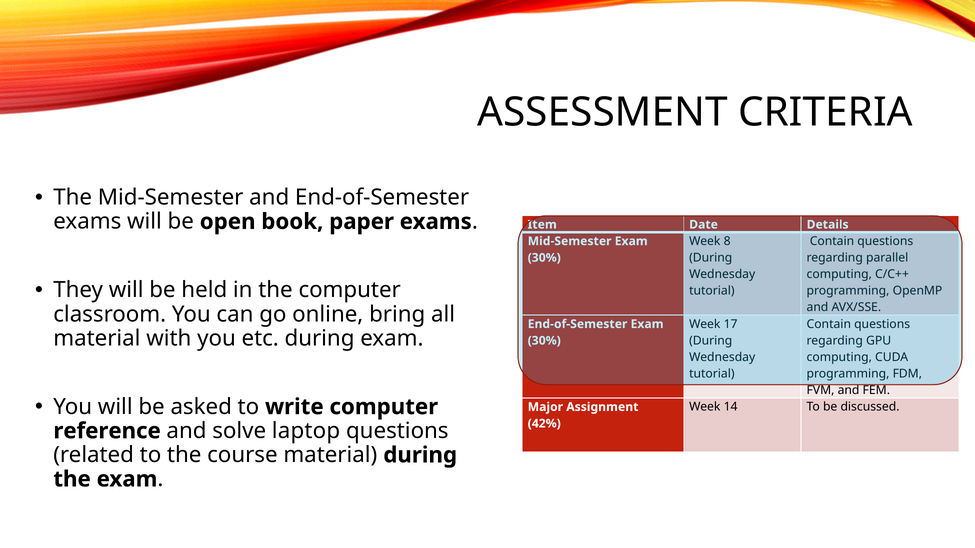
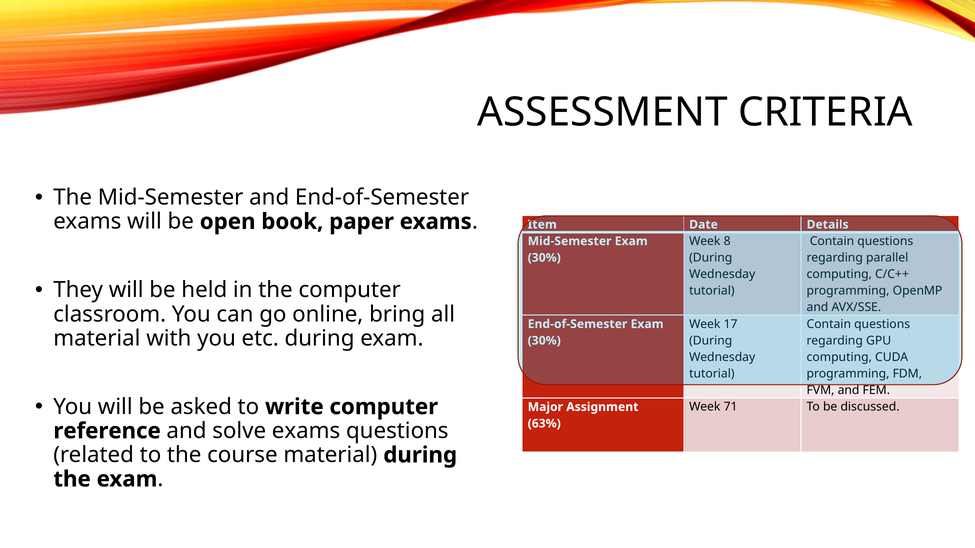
14: 14 -> 71 (731, 407)
42%: 42% -> 63% (544, 424)
solve laptop: laptop -> exams (306, 431)
